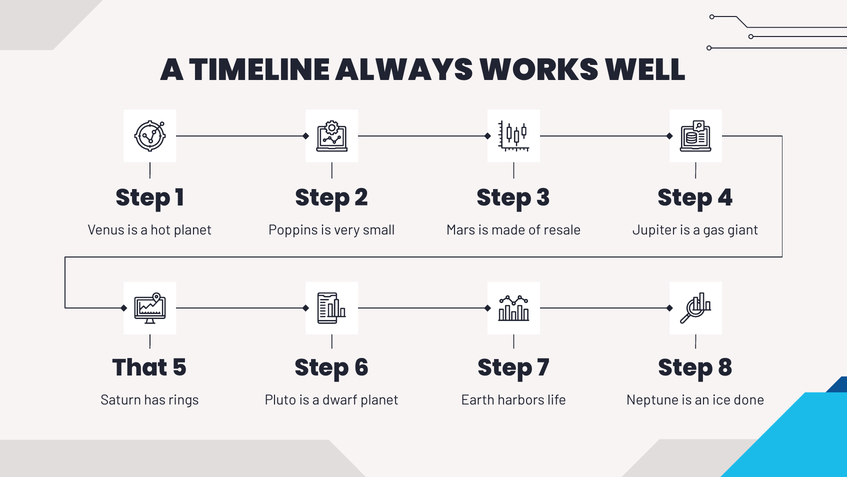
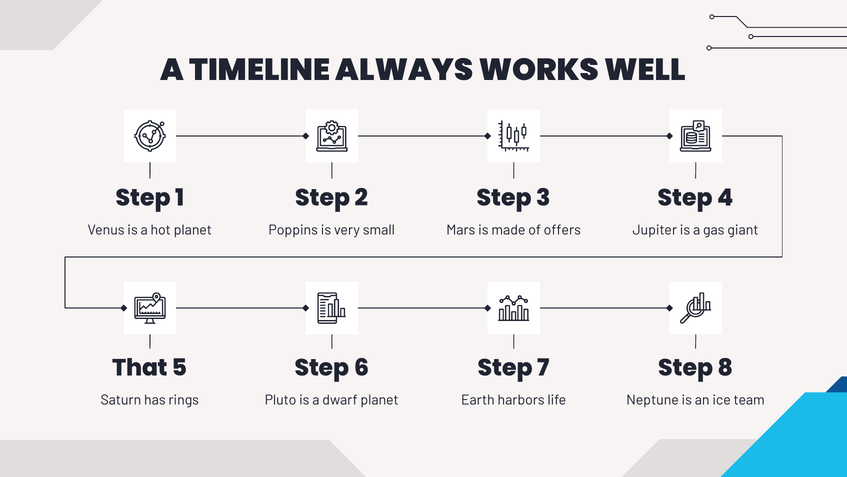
resale: resale -> offers (562, 230)
done: done -> team (749, 400)
